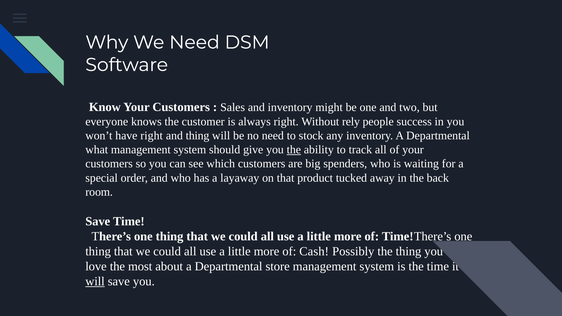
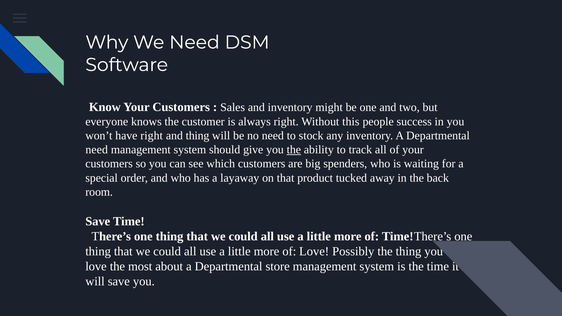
rely: rely -> this (351, 122)
what: what -> need (97, 150)
of Cash: Cash -> Love (314, 251)
will underline: present -> none (95, 281)
